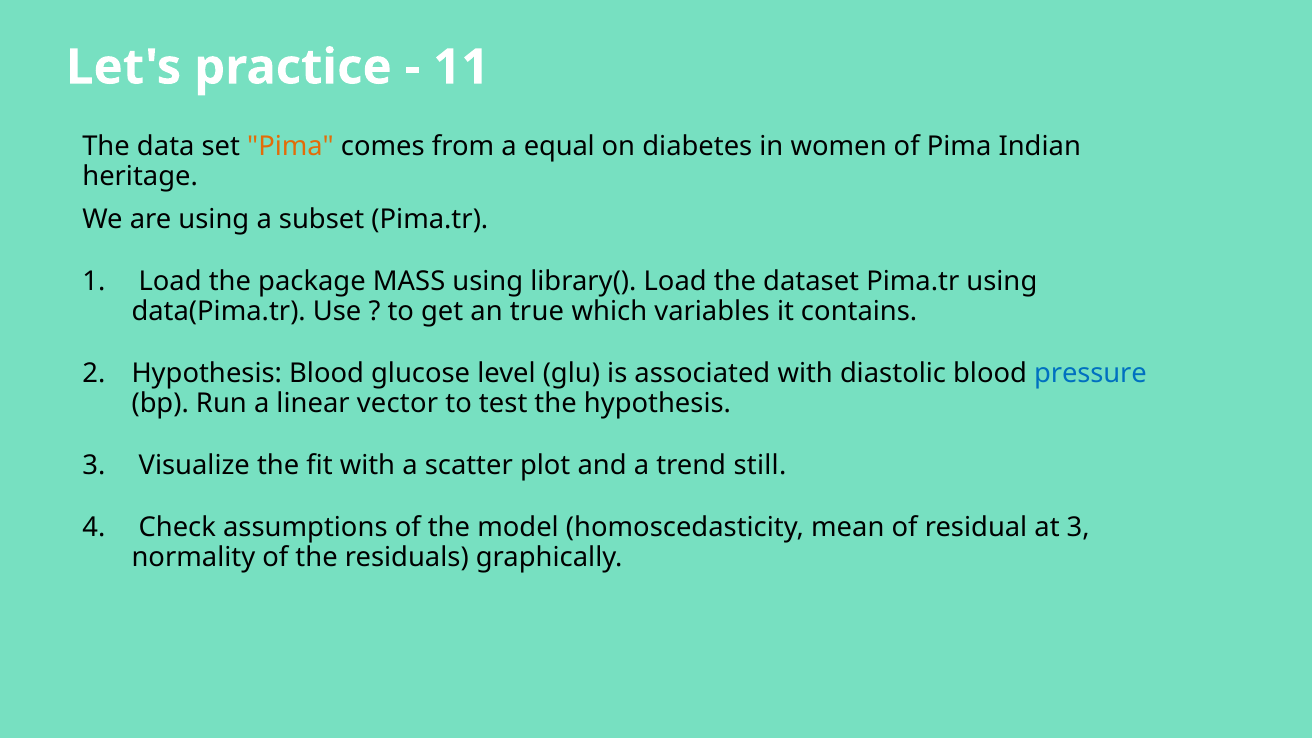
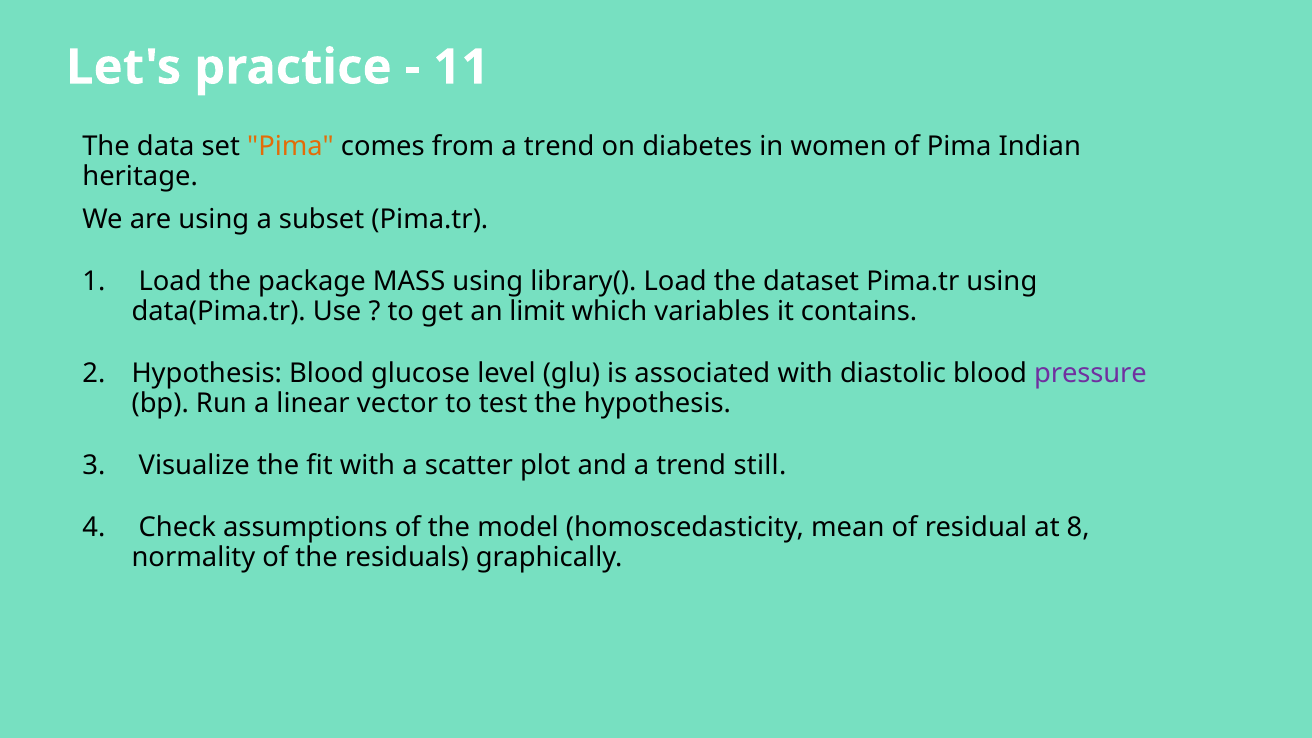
from a equal: equal -> trend (559, 147)
true: true -> limit (537, 311)
pressure colour: blue -> purple (1090, 374)
at 3: 3 -> 8 (1078, 528)
